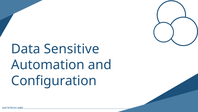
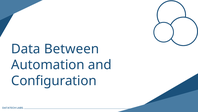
Sensitive: Sensitive -> Between (72, 49)
